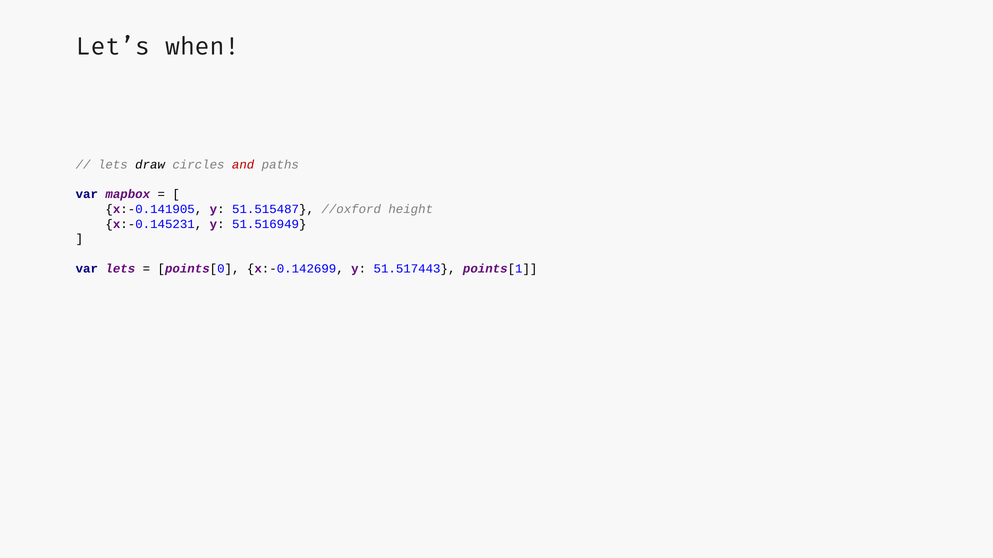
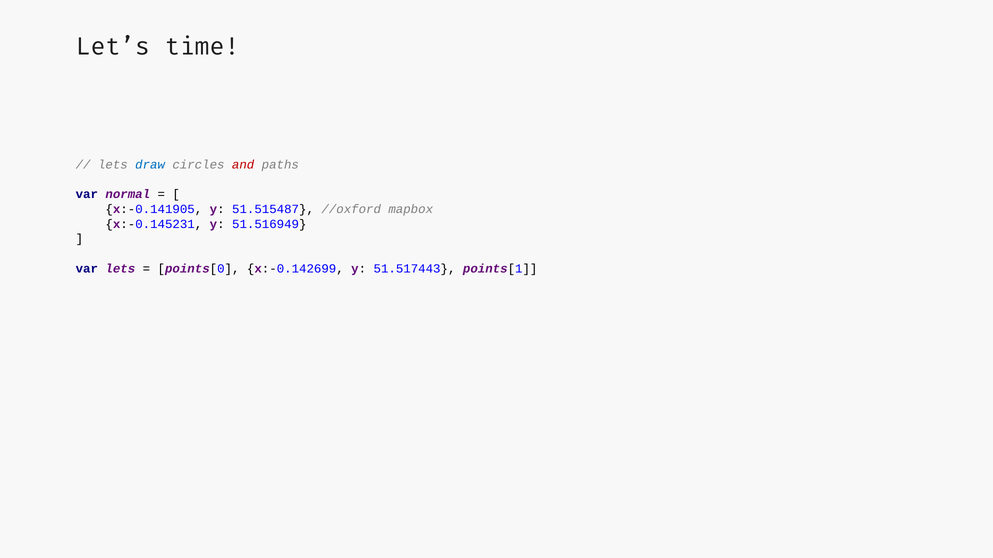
when: when -> time (202, 47)
draw colour: black -> blue (150, 165)
mapbox: mapbox -> normal (128, 194)
height: height -> mapbox (411, 209)
